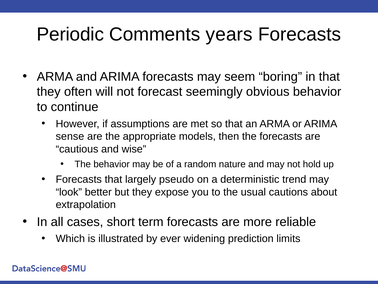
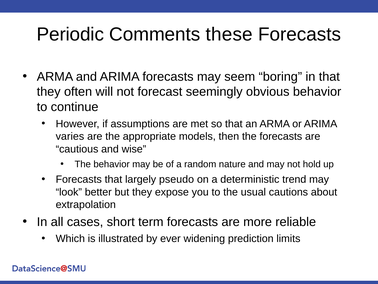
years: years -> these (229, 34)
sense: sense -> varies (70, 136)
